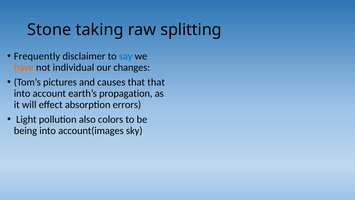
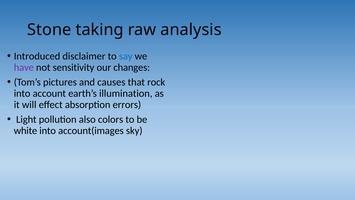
splitting: splitting -> analysis (191, 30)
Frequently: Frequently -> Introduced (37, 56)
have colour: orange -> purple (24, 67)
individual: individual -> sensitivity (74, 67)
that that: that -> rock (156, 82)
propagation: propagation -> illumination (126, 93)
being: being -> white (25, 130)
